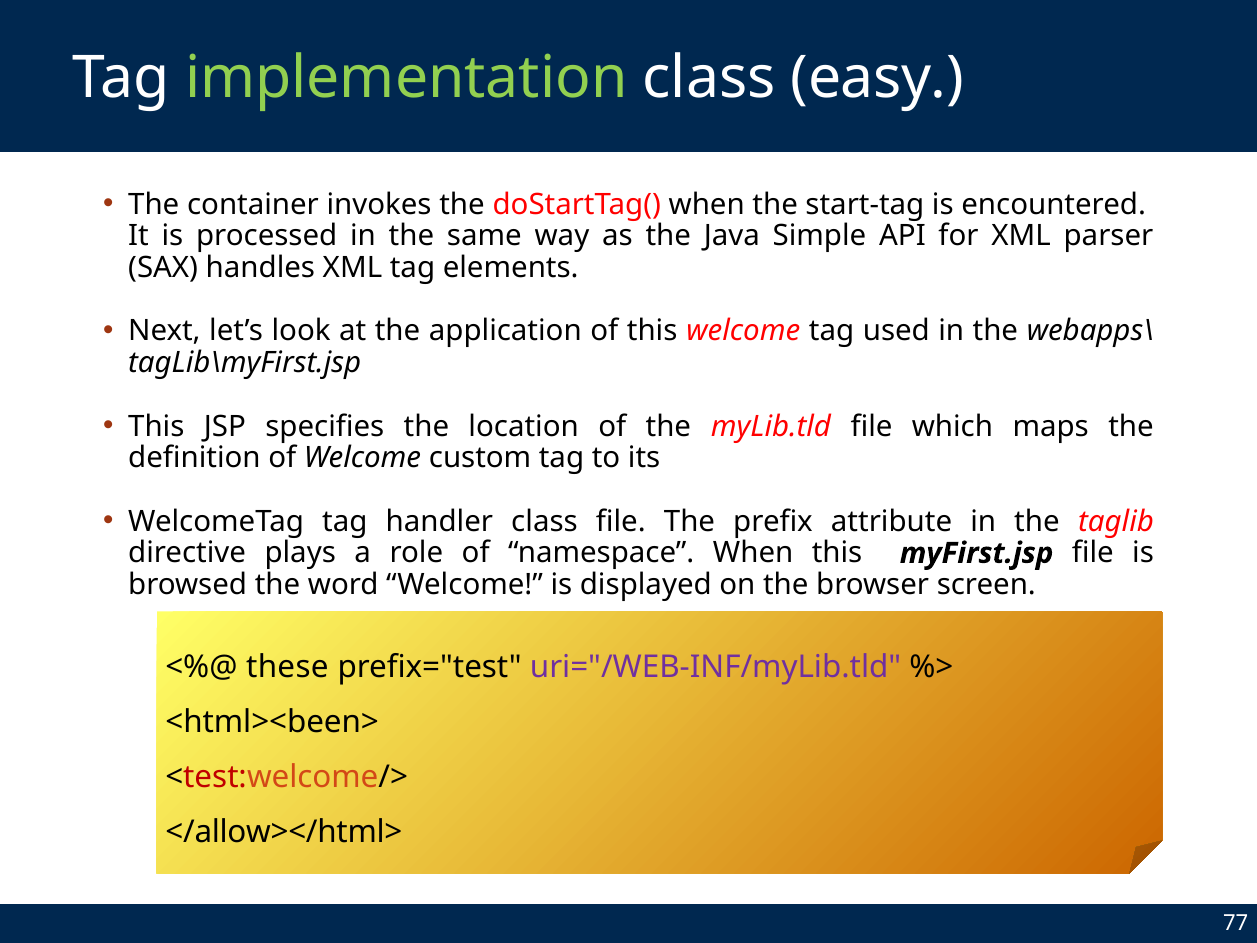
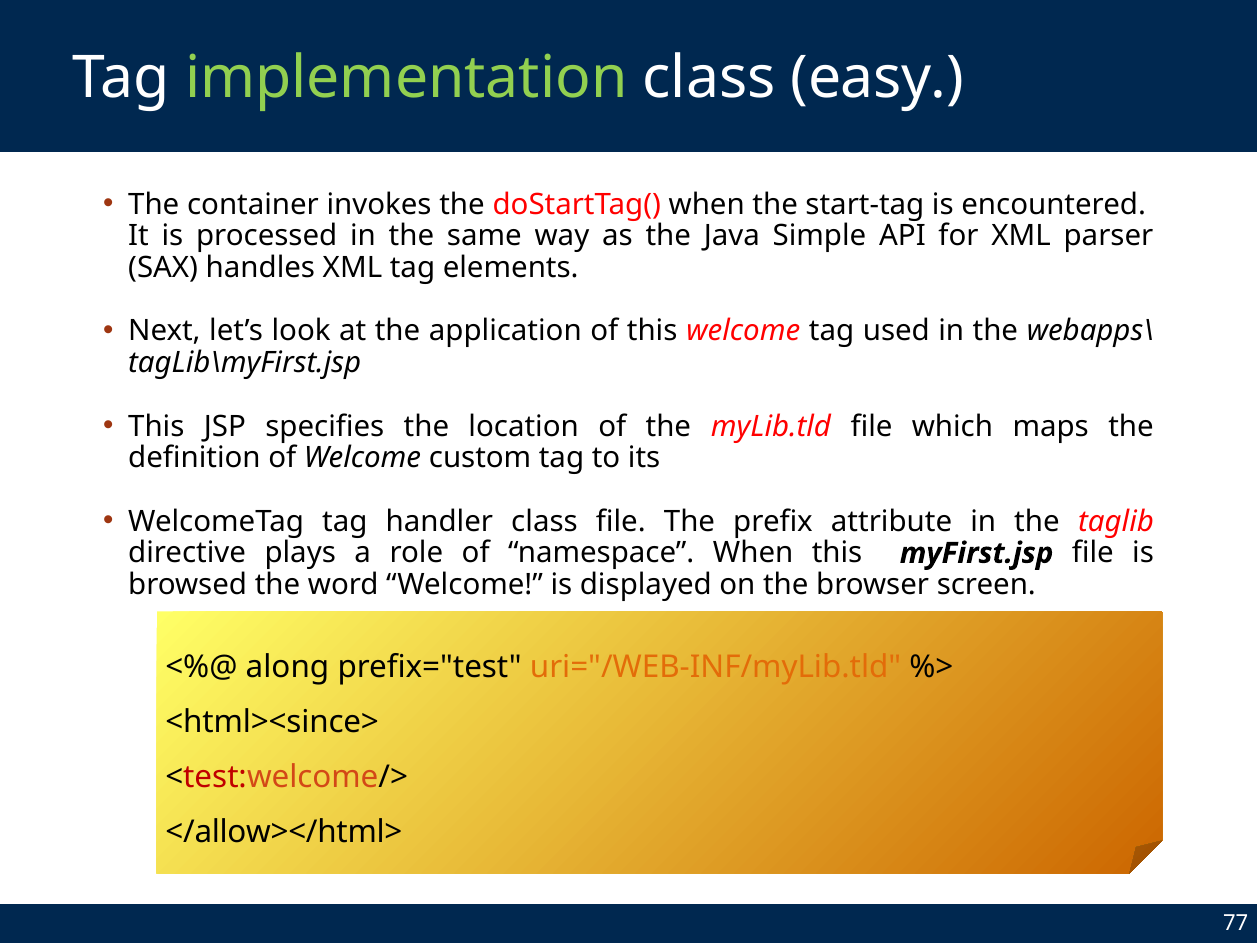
these: these -> along (287, 667)
uri="/WEB-INF/myLib.tld colour: purple -> orange (716, 667)
<html><been>: <html><been> -> <html><since> (272, 722)
